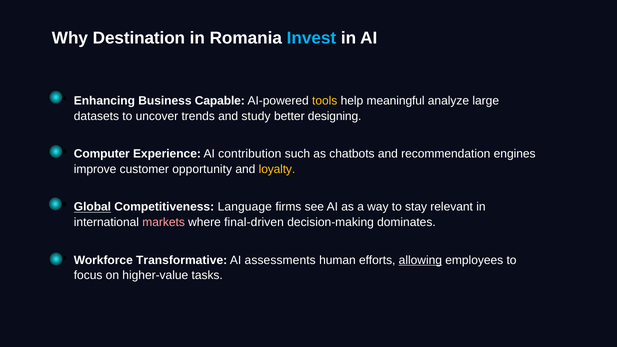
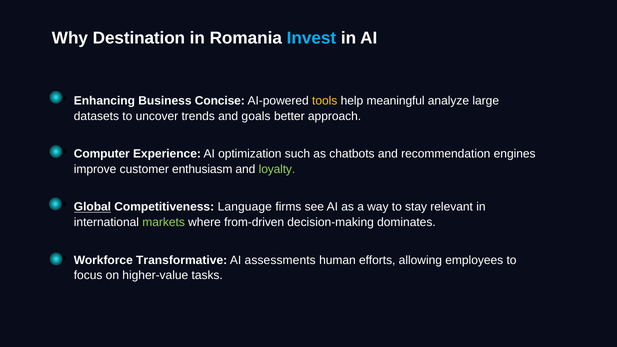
Capable: Capable -> Concise (220, 101)
study: study -> goals (256, 116)
designing: designing -> approach (335, 116)
contribution: contribution -> optimization (250, 154)
opportunity: opportunity -> enthusiasm (202, 169)
loyalty colour: yellow -> light green (277, 169)
markets colour: pink -> light green (164, 222)
final-driven: final-driven -> from-driven (254, 222)
allowing underline: present -> none (420, 260)
